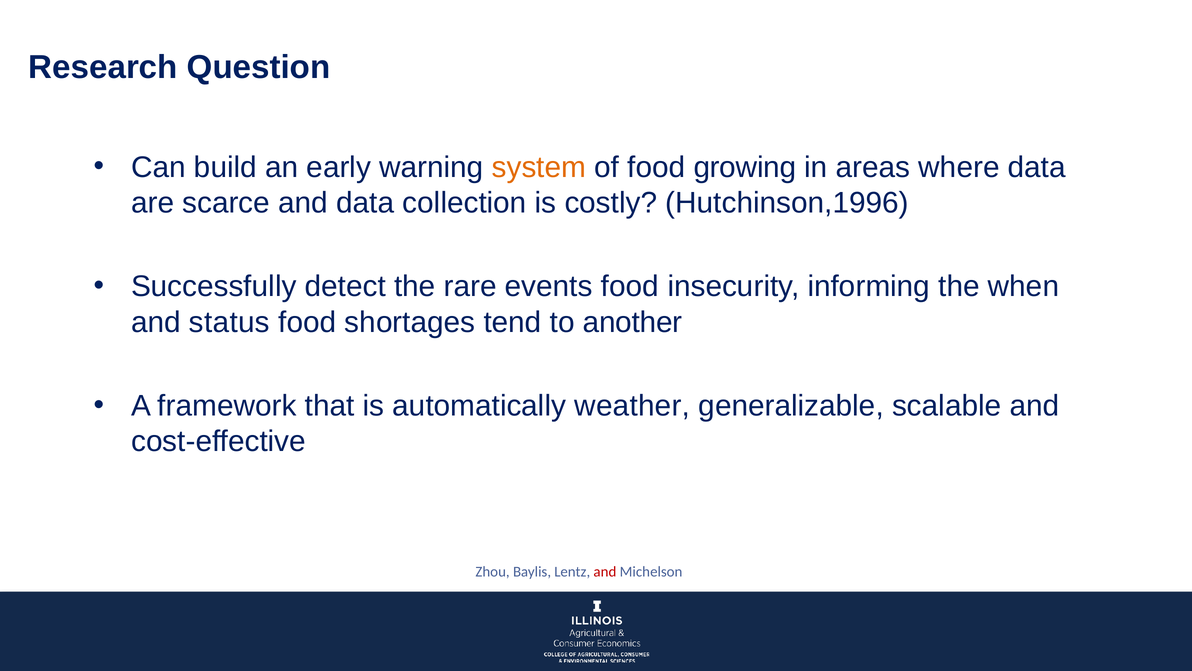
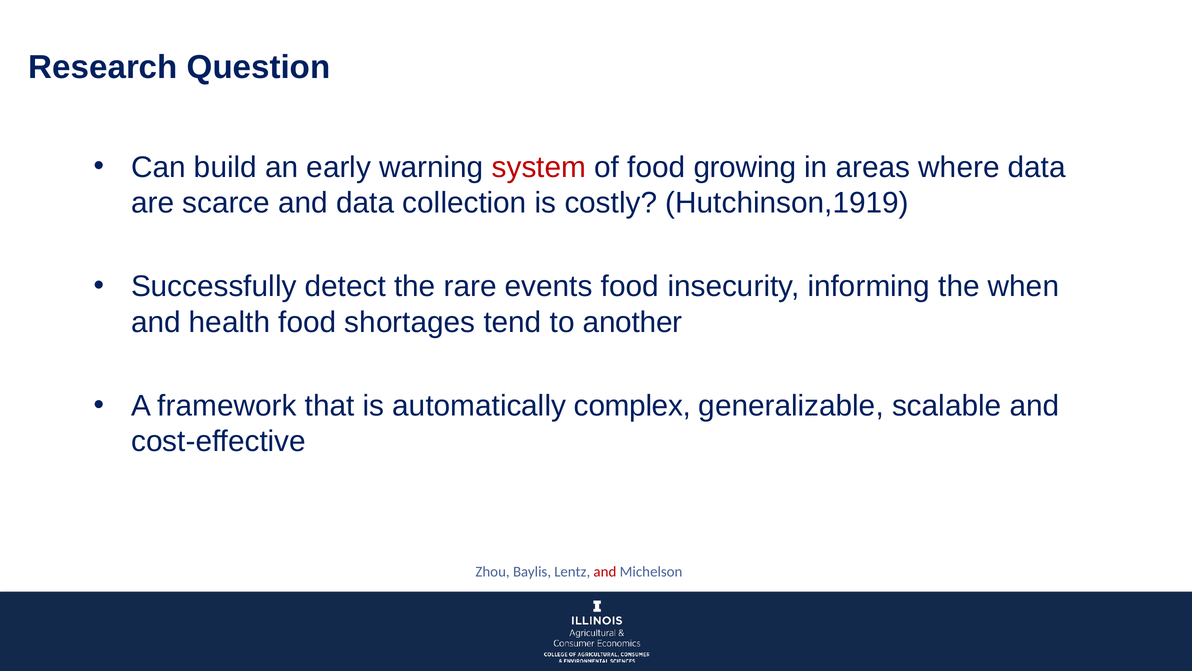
system colour: orange -> red (539, 167)
Hutchinson,1996: Hutchinson,1996 -> Hutchinson,1919 (787, 203)
status: status -> health (230, 322)
weather: weather -> complex (632, 406)
